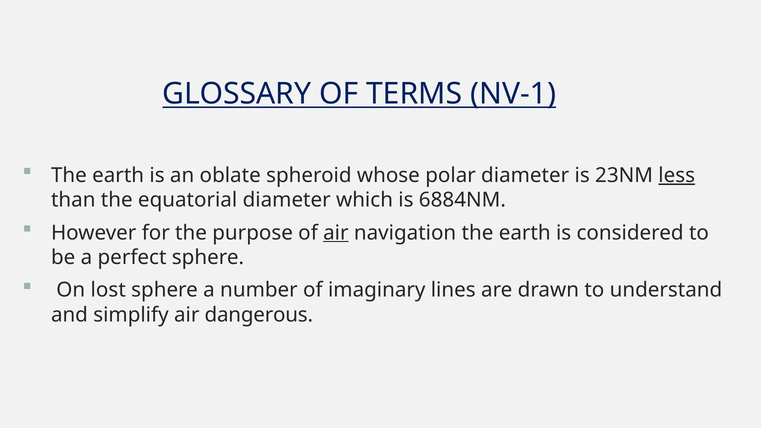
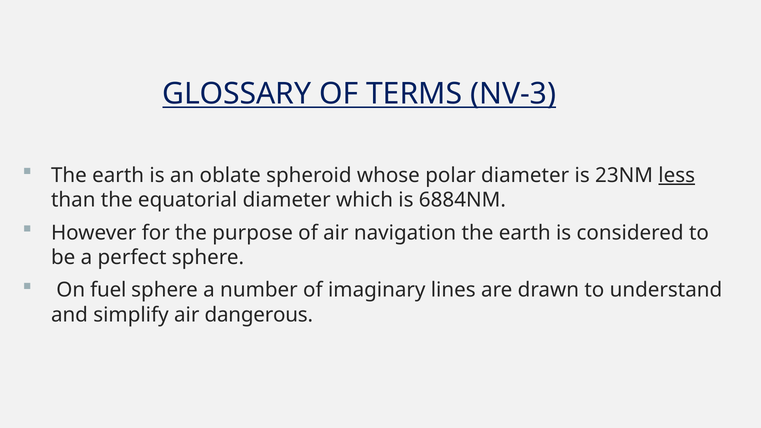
NV-1: NV-1 -> NV-3 (513, 94)
air underline: present -> none (336, 233)
lost: lost -> fuel (108, 290)
